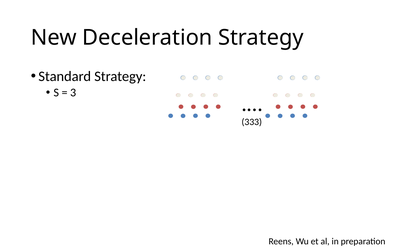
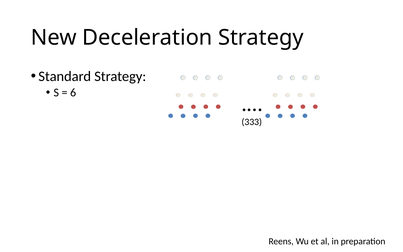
3: 3 -> 6 (73, 93)
